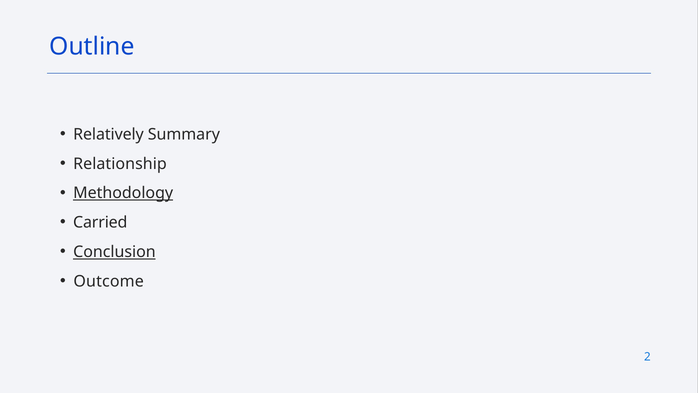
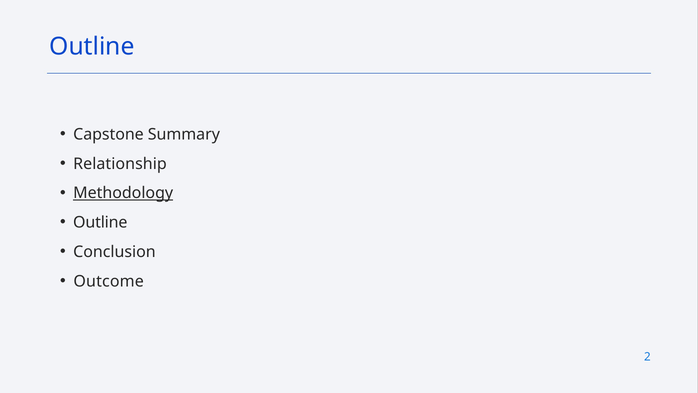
Relatively: Relatively -> Capstone (108, 134)
Carried: Carried -> Outline (100, 222)
Conclusion underline: present -> none (114, 252)
